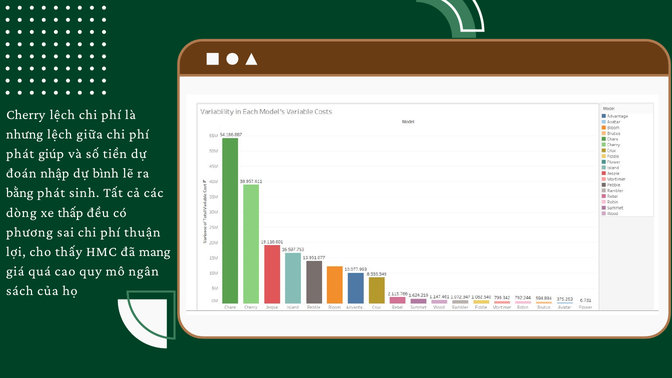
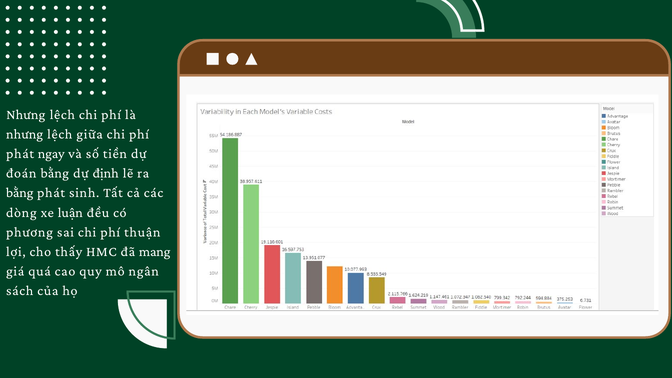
Cherry: Cherry -> Nhưng (26, 114)
giúp: giúp -> ngay (51, 154)
đoán nhập: nhập -> bằng (55, 173)
bình: bình -> định (106, 173)
thấp: thấp -> luận (70, 212)
